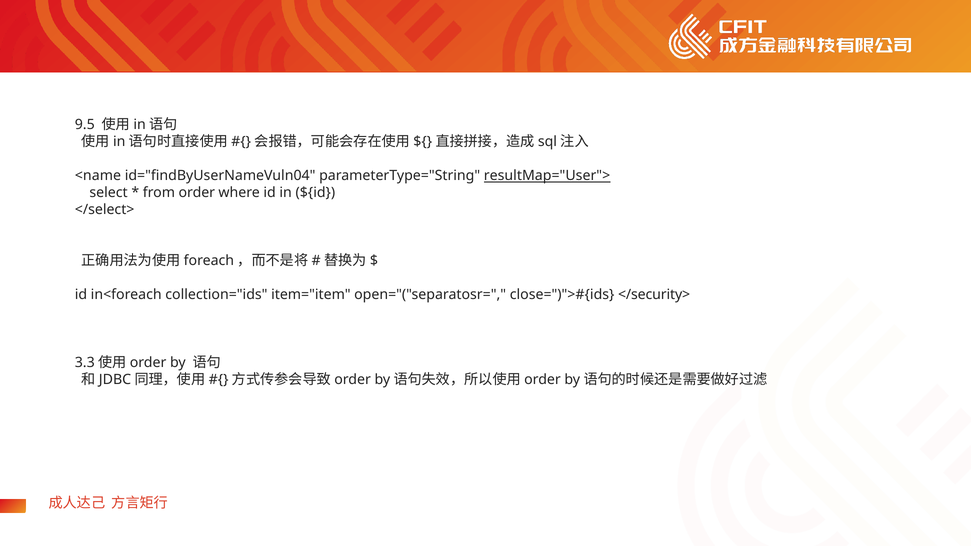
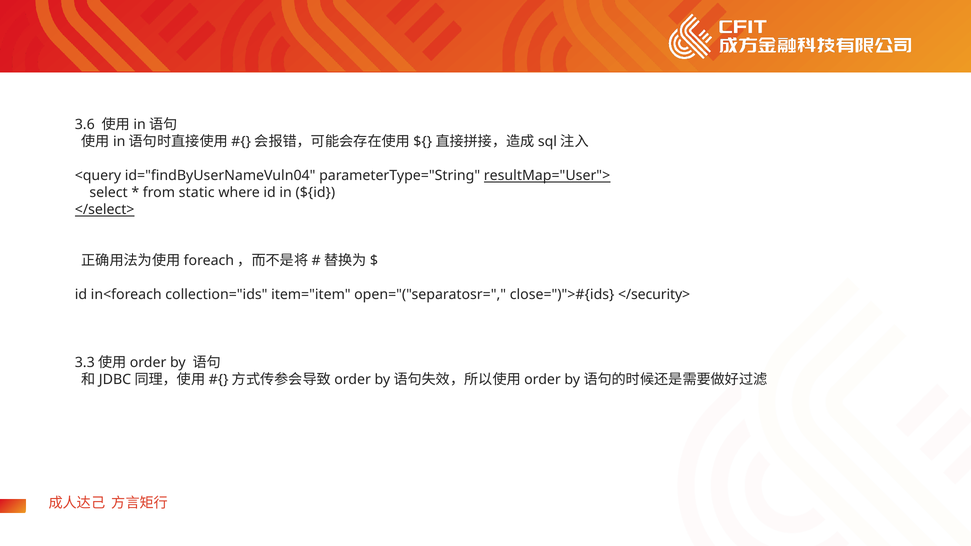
9.5: 9.5 -> 3.6 (85, 125)
<name: <name -> <query (98, 176)
from order: order -> static (197, 193)
</select> underline: none -> present (105, 210)
